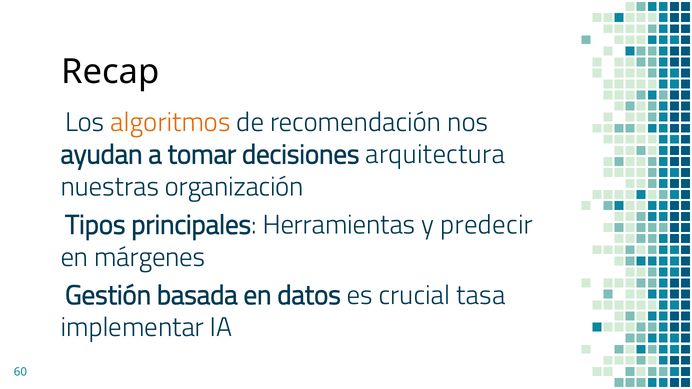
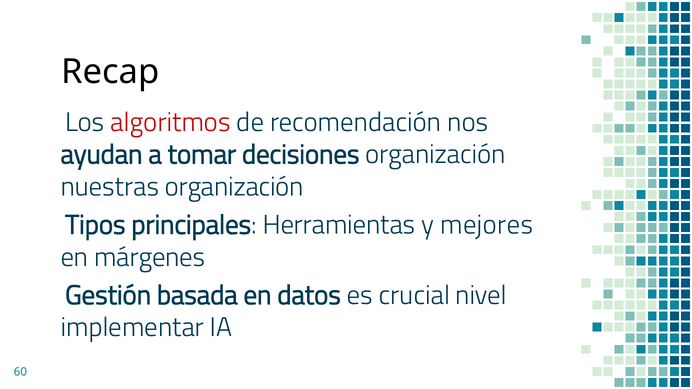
algoritmos colour: orange -> red (170, 122)
decisiones arquitectura: arquitectura -> organización (435, 155)
predecir: predecir -> mejores (487, 225)
tasa: tasa -> nivel (481, 295)
